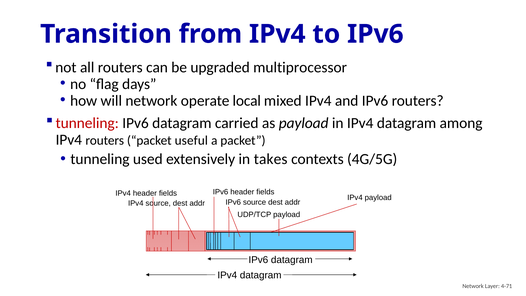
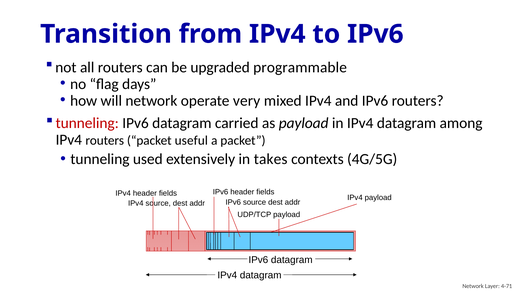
multiprocessor: multiprocessor -> programmable (300, 67)
local: local -> very (247, 101)
